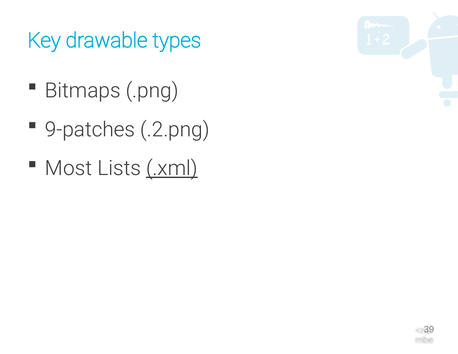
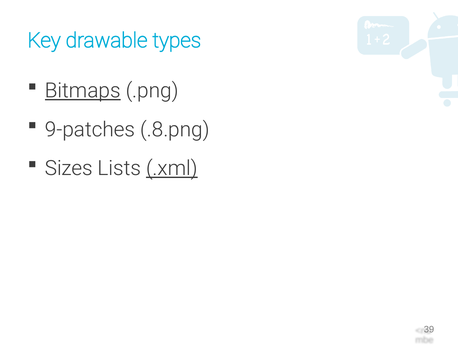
Bitmaps underline: none -> present (83, 91)
.2.png: .2.png -> .8.png (175, 129)
Most: Most -> Sizes (69, 168)
